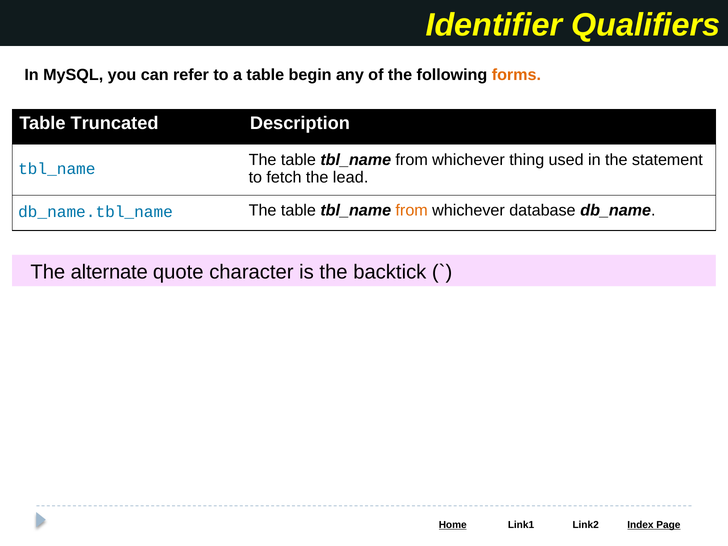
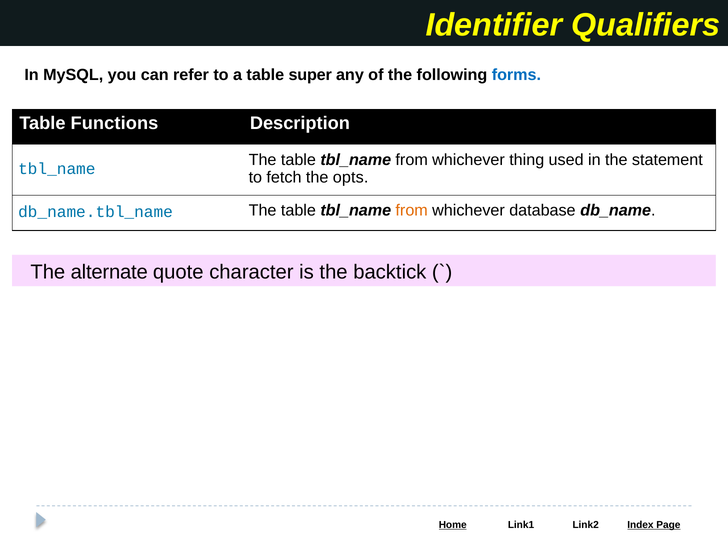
begin: begin -> super (310, 75)
forms colour: orange -> blue (516, 75)
Truncated: Truncated -> Functions (114, 123)
lead: lead -> opts (351, 178)
